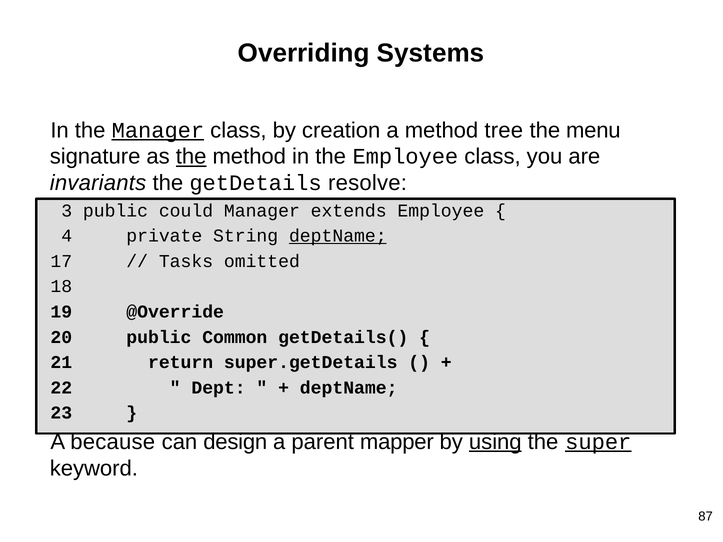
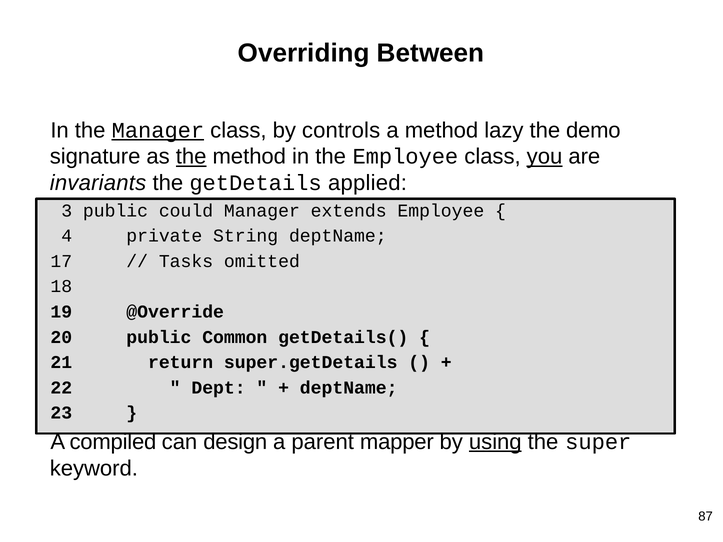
Systems: Systems -> Between (431, 53)
creation: creation -> controls (341, 130)
tree: tree -> lazy (504, 130)
menu: menu -> demo (593, 130)
you underline: none -> present (545, 157)
resolve: resolve -> applied (368, 183)
deptName underline: present -> none (338, 236)
because: because -> compiled (113, 442)
super underline: present -> none (598, 442)
